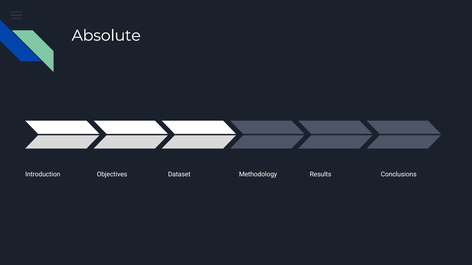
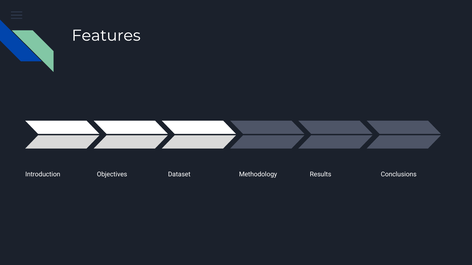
Absolute: Absolute -> Features (106, 36)
